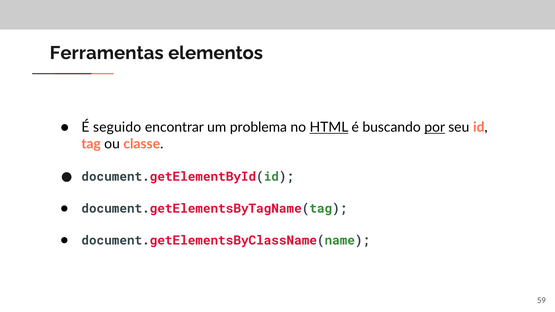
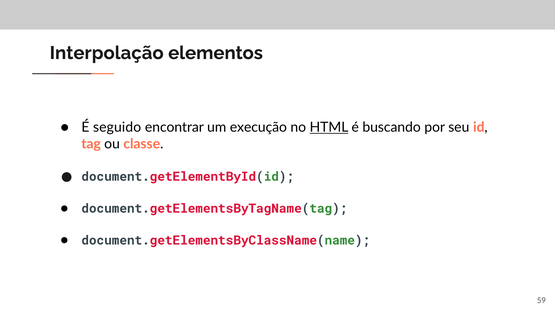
Ferramentas: Ferramentas -> Interpolação (107, 53)
problema: problema -> execução (258, 127)
por underline: present -> none (435, 127)
